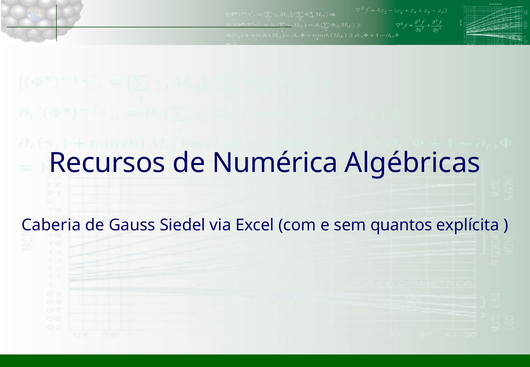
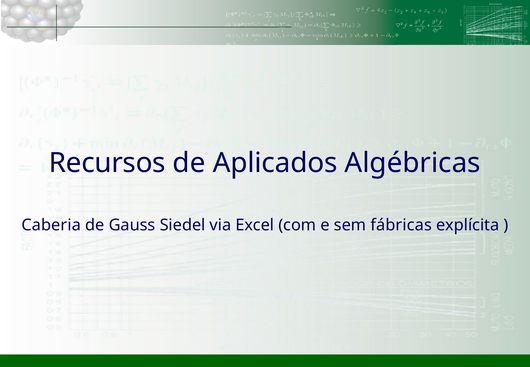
Numérica: Numérica -> Aplicados (275, 163)
quantos: quantos -> fábricas (401, 225)
